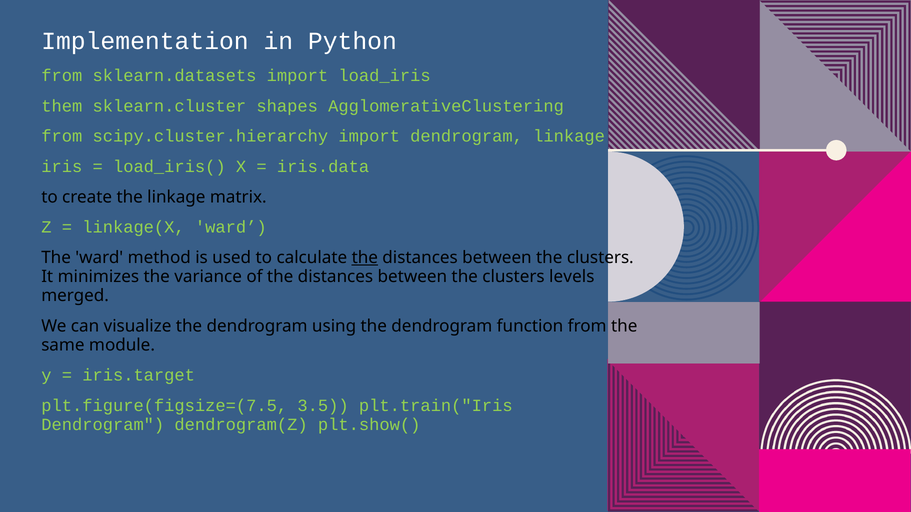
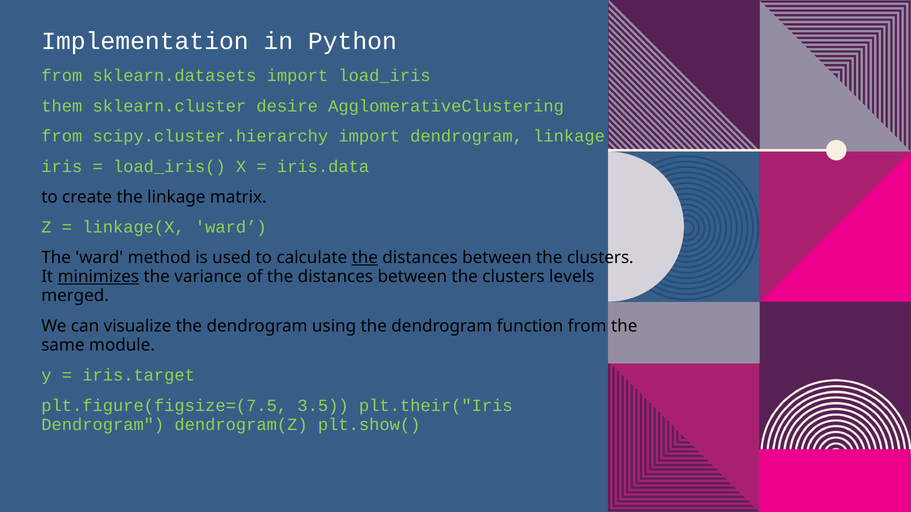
shapes: shapes -> desire (287, 106)
minimizes underline: none -> present (98, 277)
plt.train("Iris: plt.train("Iris -> plt.their("Iris (436, 406)
